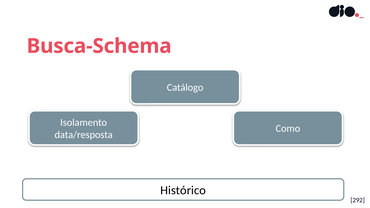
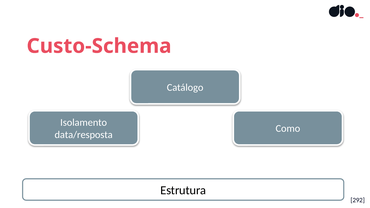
Busca-Schema: Busca-Schema -> Custo-Schema (99, 46)
Histórico: Histórico -> Estrutura (183, 190)
